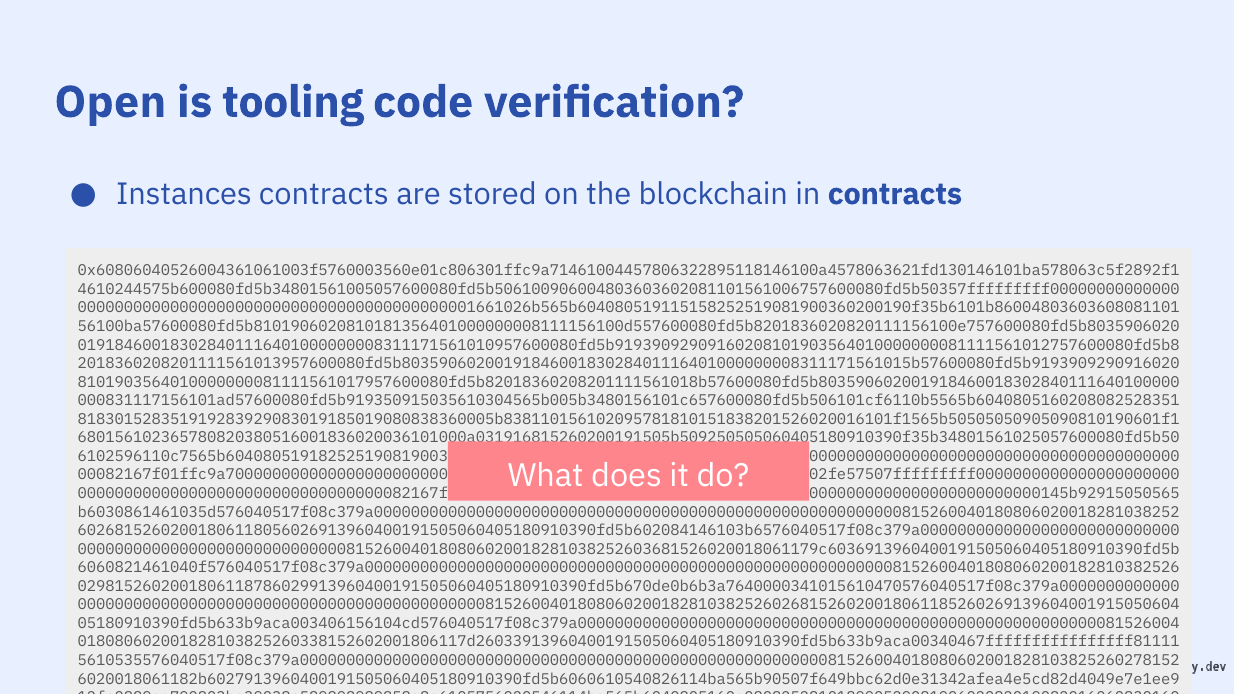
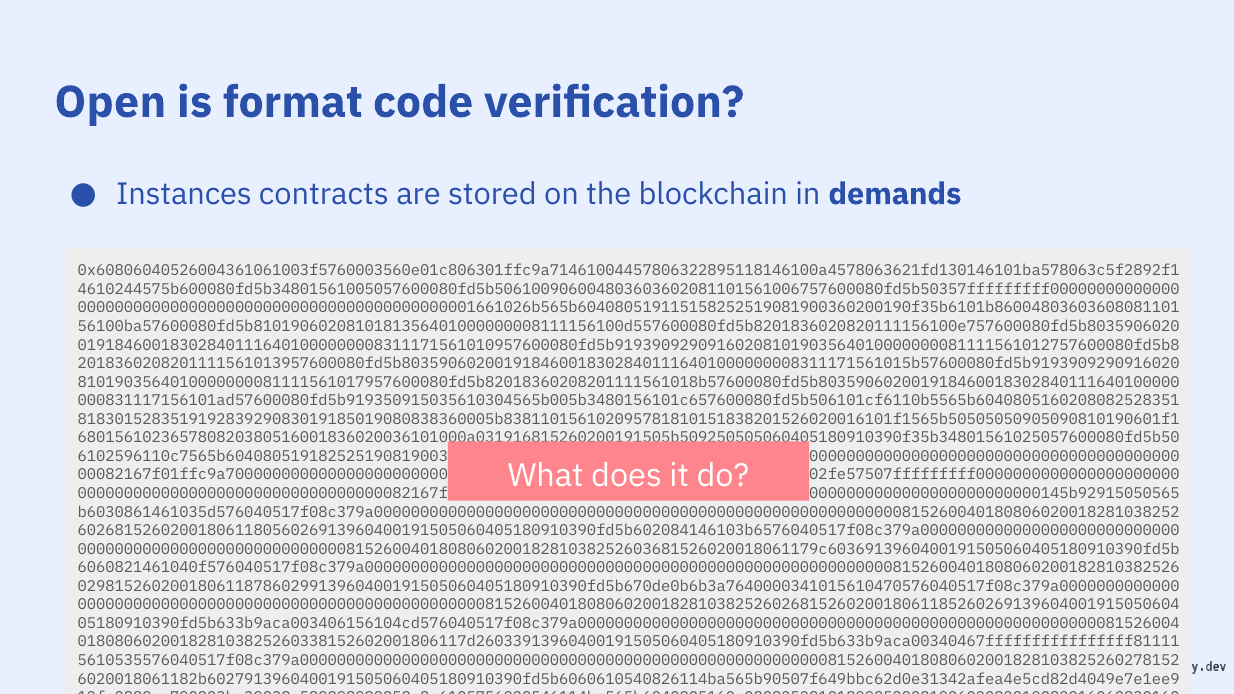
tooling: tooling -> format (293, 102)
in contracts: contracts -> demands (895, 194)
